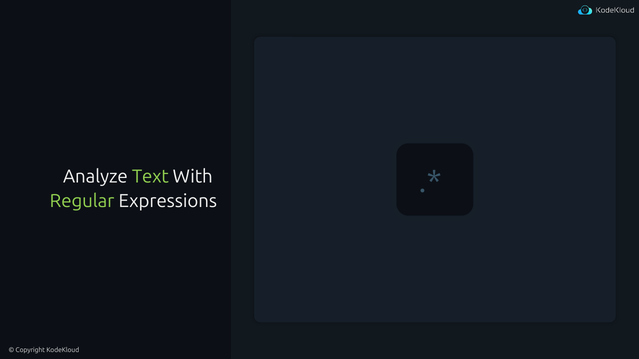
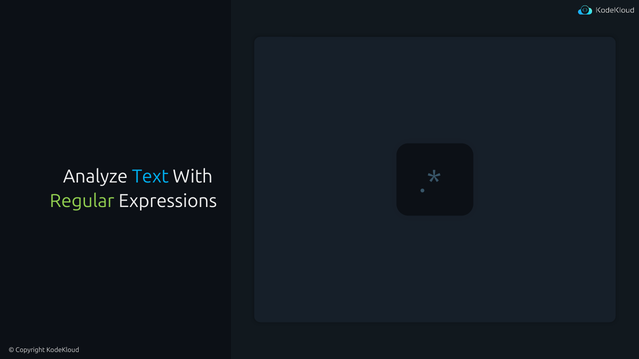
Text colour: light green -> light blue (150, 177)
